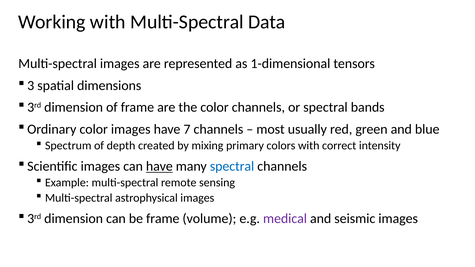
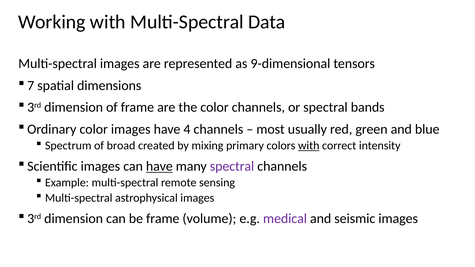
1-dimensional: 1-dimensional -> 9-dimensional (290, 64)
3: 3 -> 7 (31, 86)
7: 7 -> 4 (187, 129)
depth: depth -> broad (121, 146)
with underline: none -> present (309, 146)
spectral colour: blue -> purple (232, 166)
